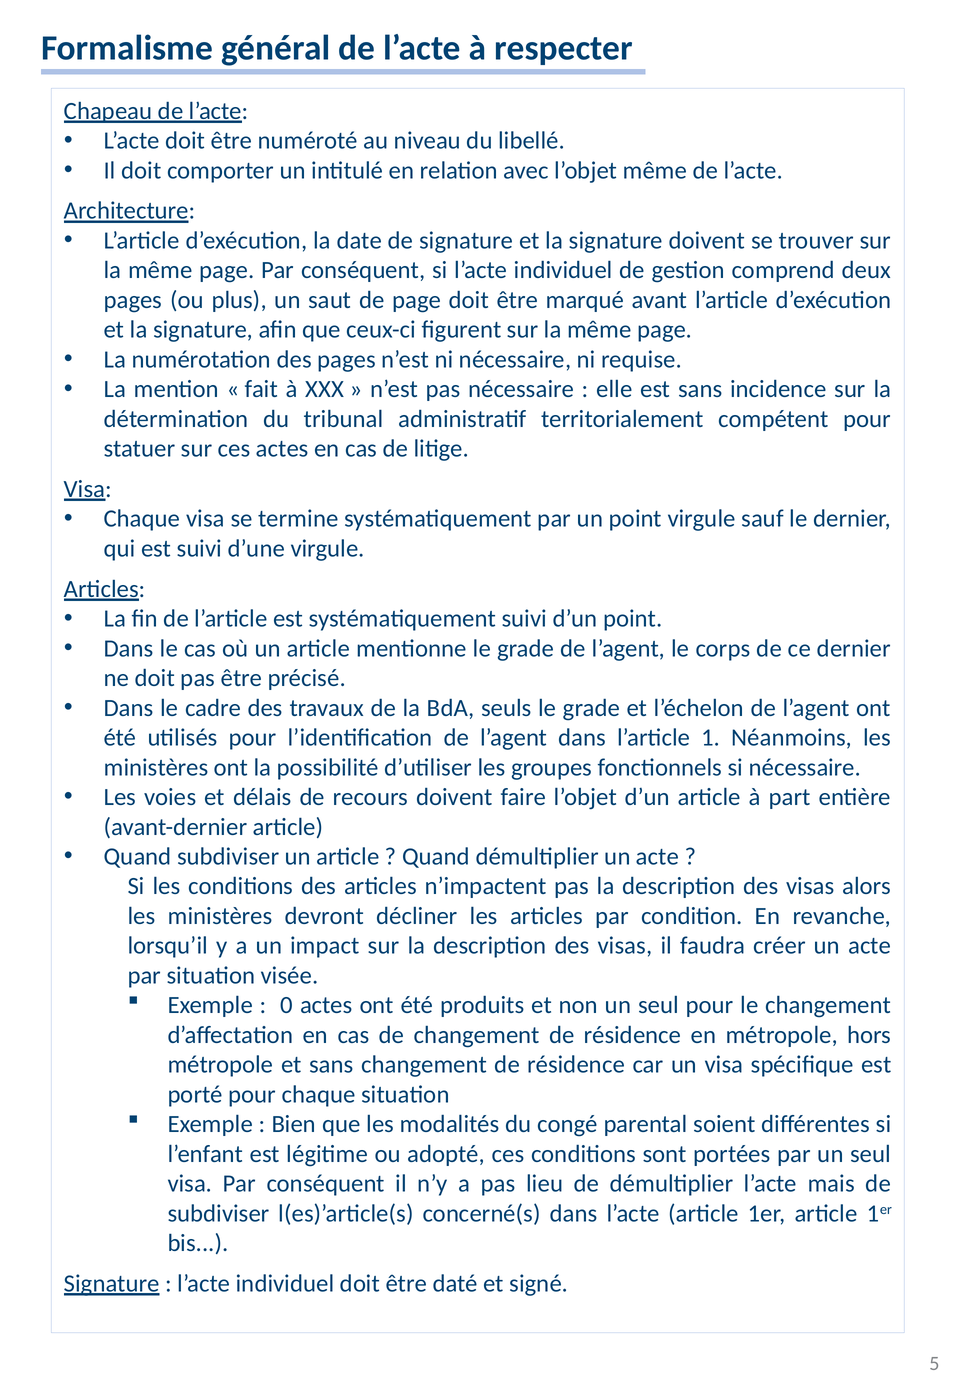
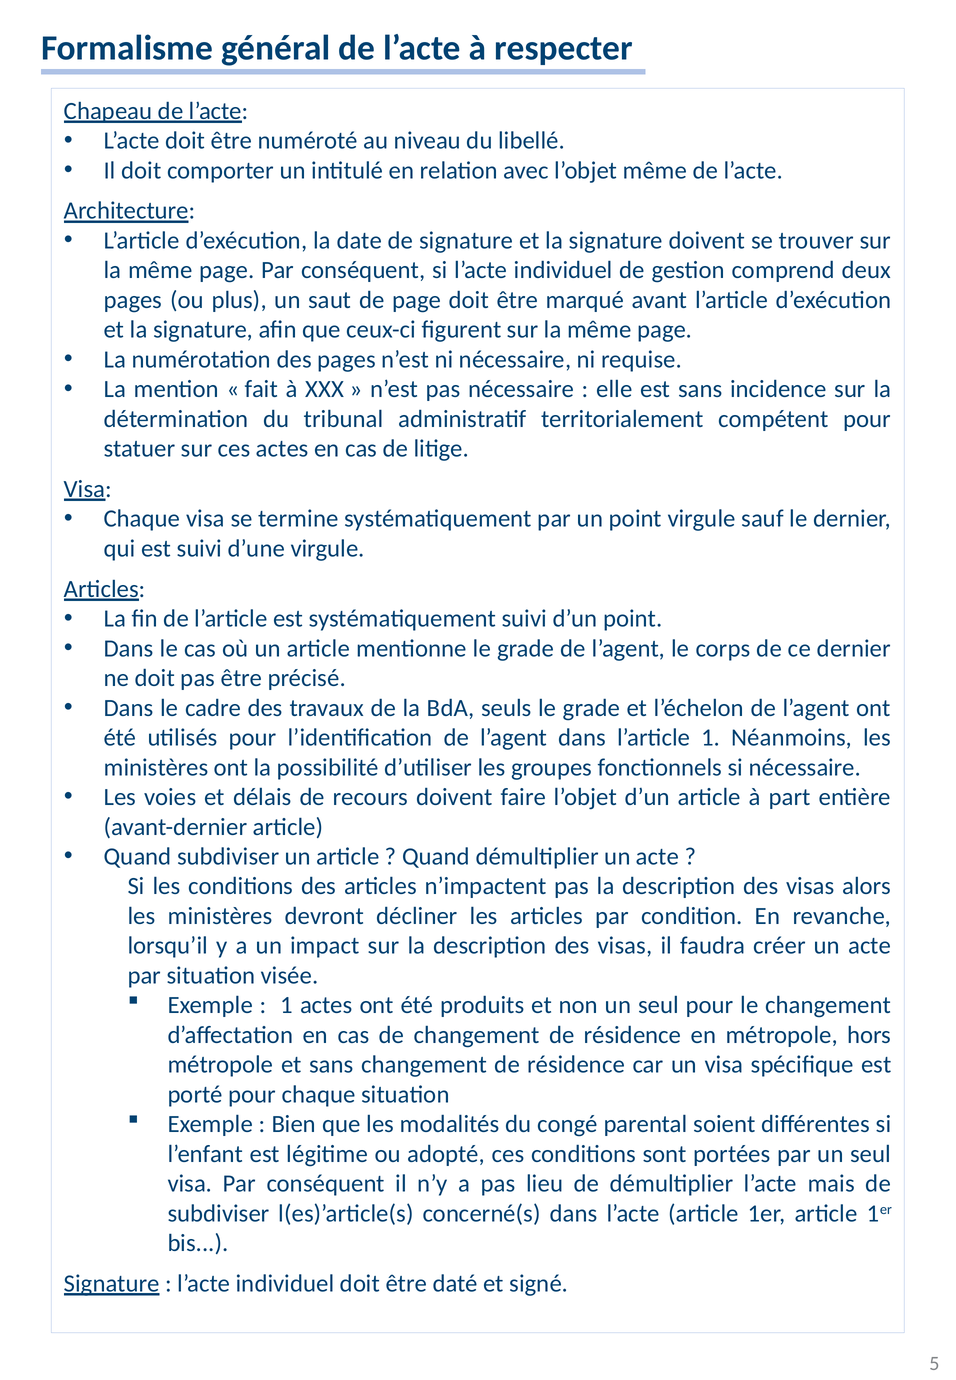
0: 0 -> 1 (287, 1006)
